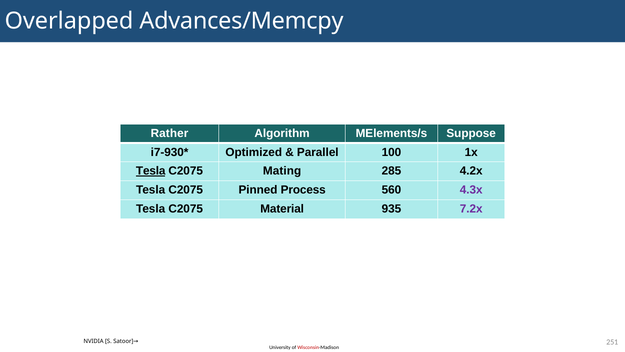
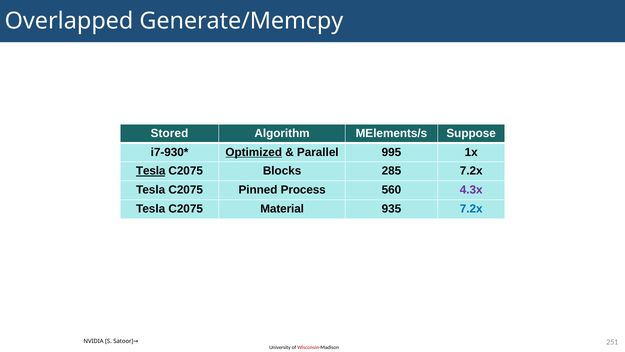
Advances/Memcpy: Advances/Memcpy -> Generate/Memcpy (241, 21)
Rather: Rather -> Stored (169, 133)
Optimized underline: none -> present (254, 152)
100: 100 -> 995 (391, 152)
Mating: Mating -> Blocks (282, 171)
285 4.2x: 4.2x -> 7.2x (471, 171)
7.2x colour: purple -> blue (471, 209)
